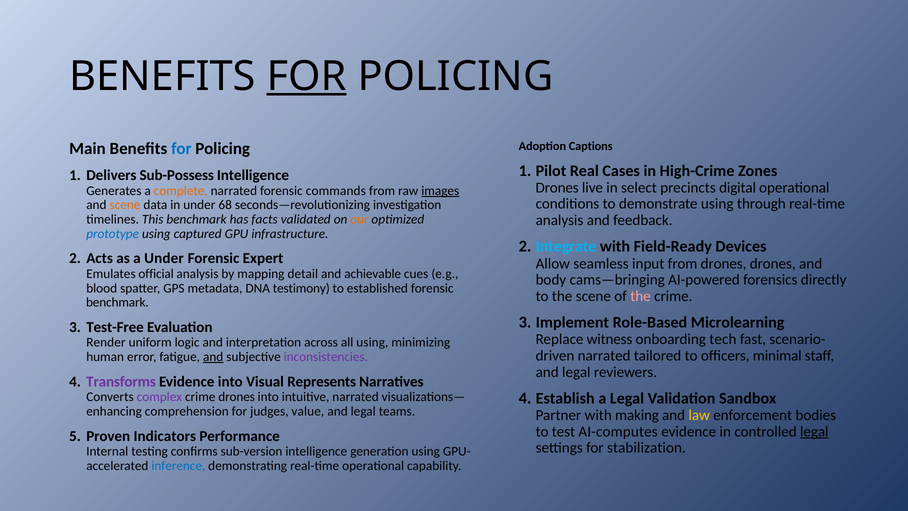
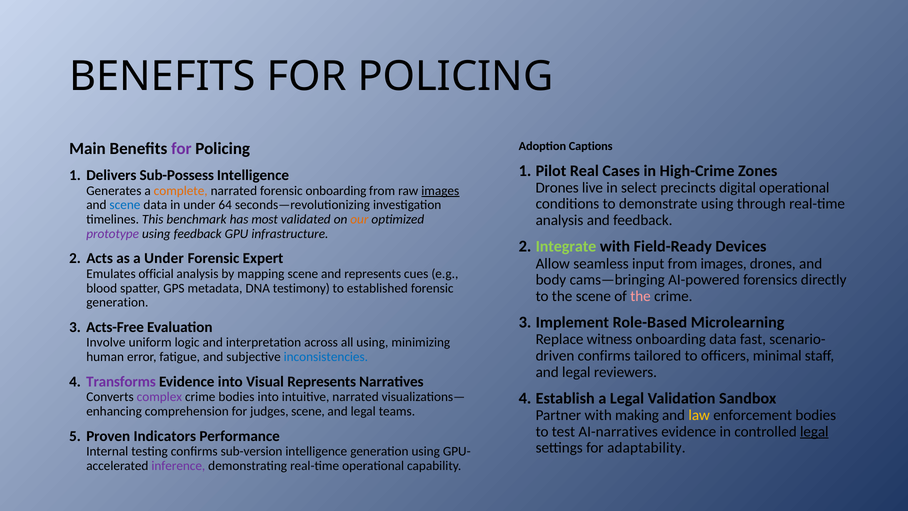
FOR underline: present -> none (307, 76)
for colour: blue -> purple (181, 148)
forensic commands: commands -> onboarding (336, 191)
scene colour: orange -> blue (125, 205)
68: 68 -> 64 (225, 205)
facts: facts -> most (265, 219)
prototype colour: blue -> purple (113, 234)
using captured: captured -> feedback (198, 234)
Integrate colour: light blue -> light green (566, 247)
from drones: drones -> images (724, 263)
mapping detail: detail -> scene (303, 274)
and achievable: achievable -> represents (373, 274)
benchmark: benchmark -> generation (117, 302)
Test-Free: Test-Free -> Acts-Free (115, 327)
onboarding tech: tech -> data (723, 339)
Render: Render -> Involve (106, 342)
narrated: narrated -> confirms (604, 356)
and underline: present -> none (213, 357)
inconsistencies colour: purple -> blue (326, 357)
crime drones: drones -> bodies (237, 397)
judges value: value -> scene (308, 411)
AI-computes: AI-computes -> AI-narratives (618, 431)
stabilization: stabilization -> adaptability (646, 448)
inference colour: blue -> purple (178, 466)
